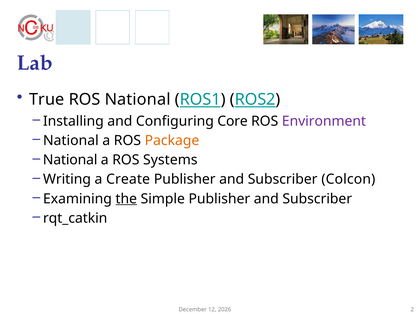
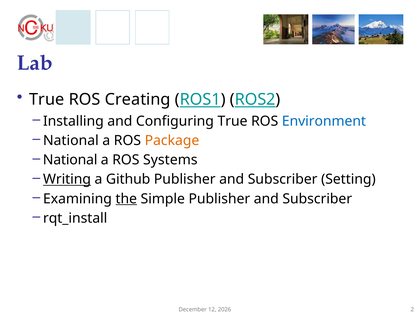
ROS National: National -> Creating (138, 99)
Configuring Core: Core -> True (232, 121)
Environment colour: purple -> blue (324, 121)
Writing underline: none -> present (67, 179)
Create: Create -> Github (128, 179)
Colcon: Colcon -> Setting (348, 179)
rqt_catkin: rqt_catkin -> rqt_install (75, 218)
